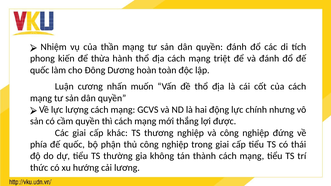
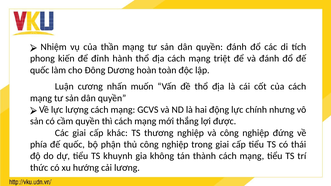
thừa: thừa -> đỉnh (100, 59)
thường: thường -> khuynh (118, 156)
